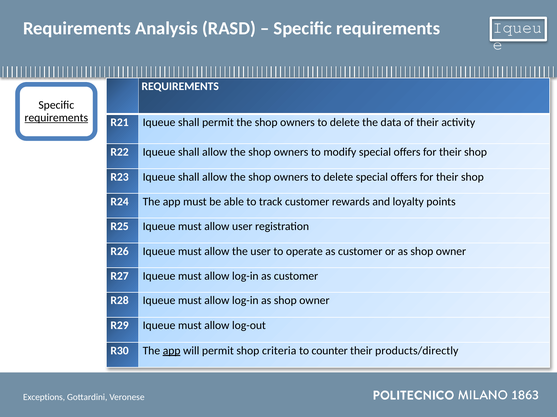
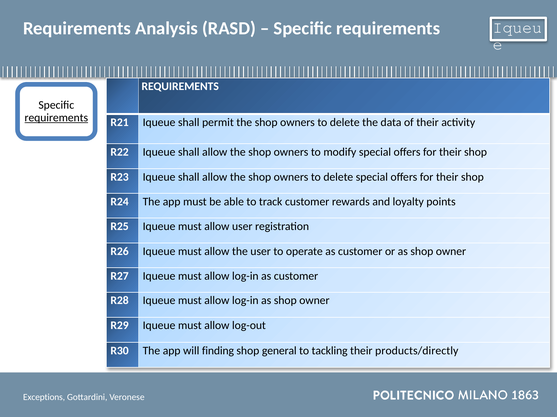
app underline: present -> none (172, 351)
will permit: permit -> finding (218, 351)
criteria: criteria -> general (279, 351)
counter: counter -> tackling (330, 351)
